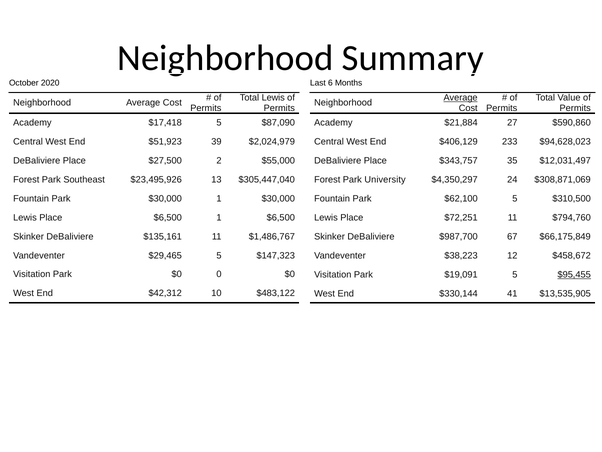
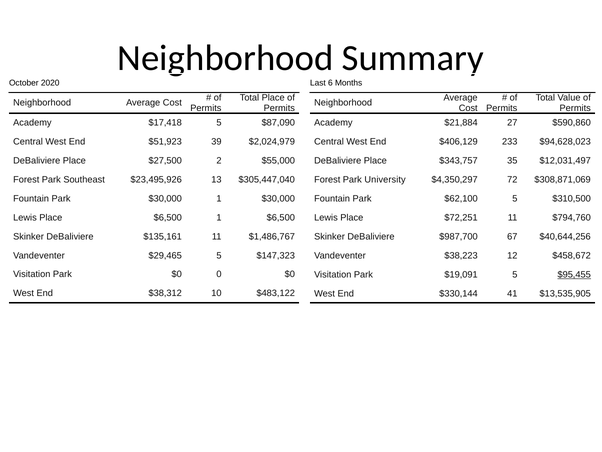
Total Lewis: Lewis -> Place (273, 98)
Average underline: present -> none (461, 98)
24: 24 -> 72 (512, 179)
$66,175,849: $66,175,849 -> $40,644,256 (565, 236)
$42,312: $42,312 -> $38,312 (165, 293)
